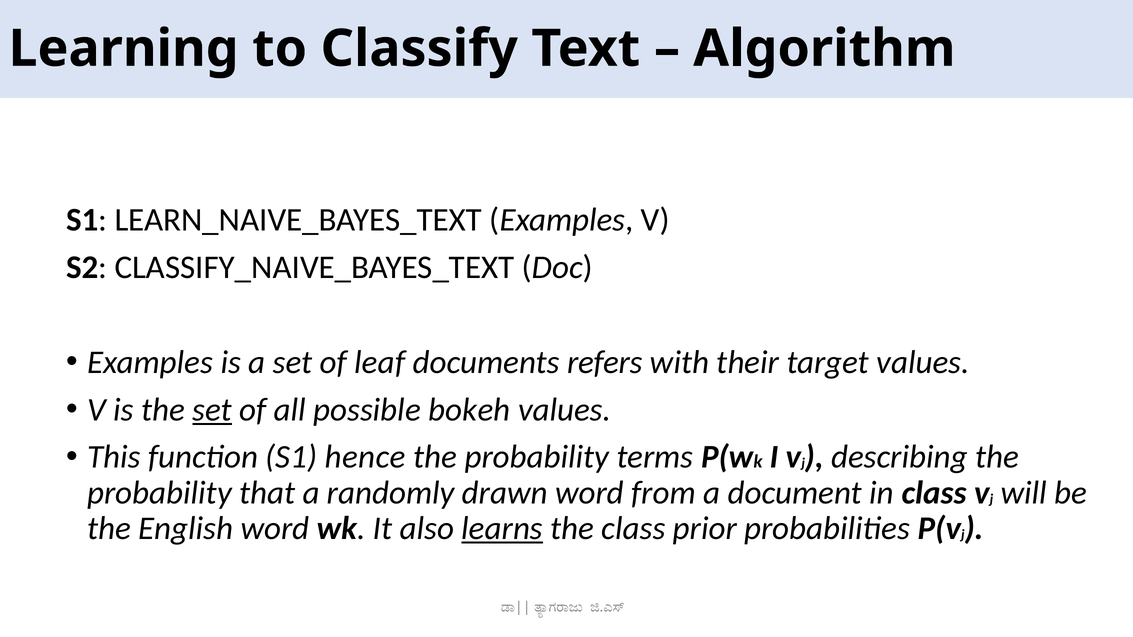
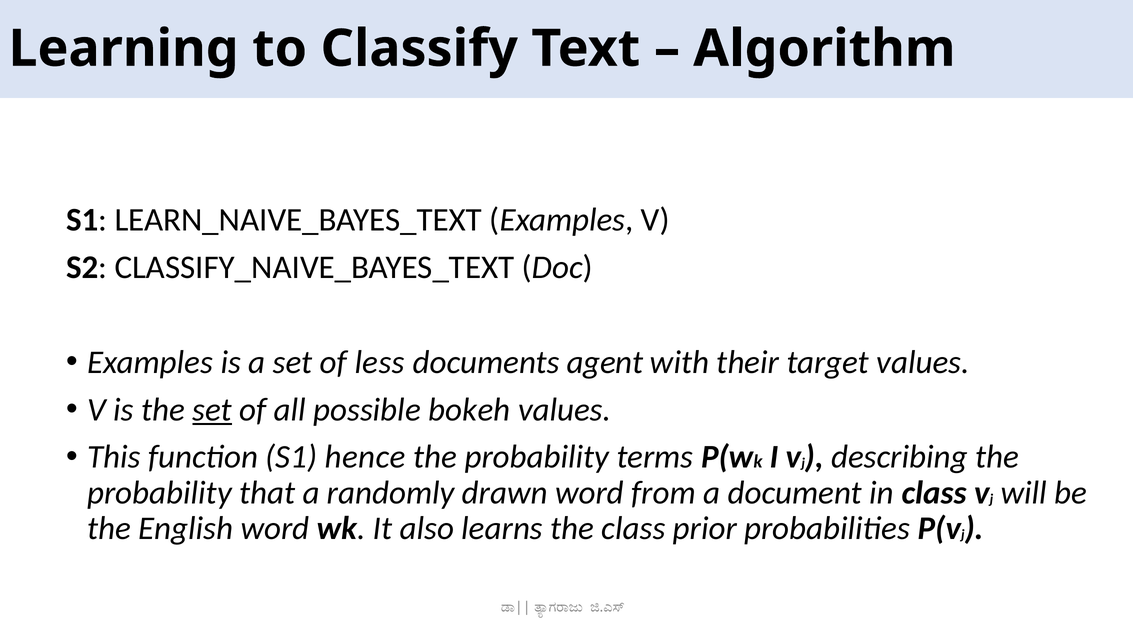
leaf: leaf -> less (380, 362)
refers: refers -> agent (605, 362)
learns underline: present -> none (502, 529)
